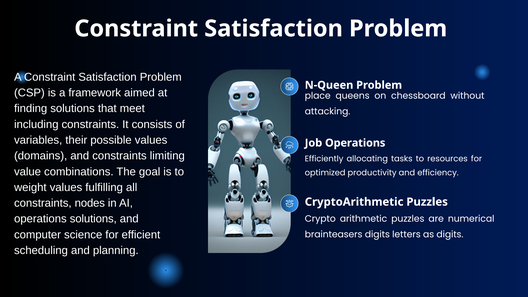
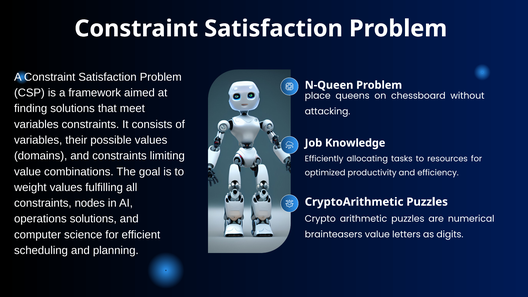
including: including -> variables (36, 124)
Job Operations: Operations -> Knowledge (355, 143)
brainteasers digits: digits -> value (377, 234)
